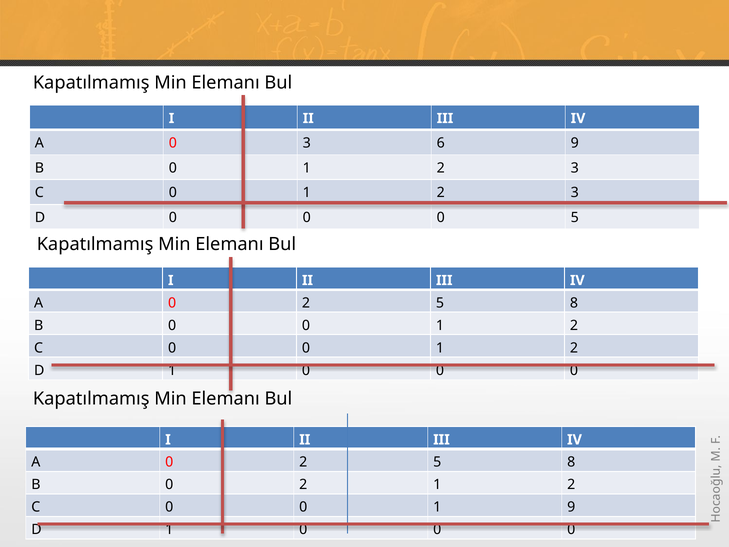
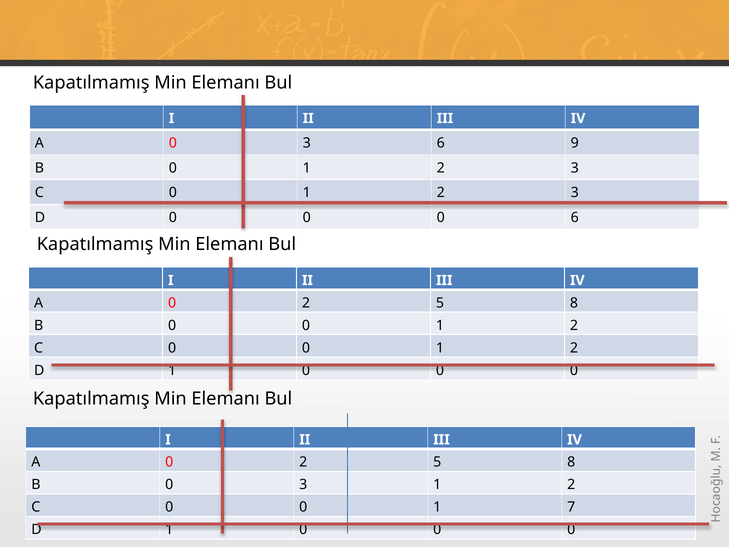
0 5: 5 -> 6 (575, 217)
B 0 2: 2 -> 3 (303, 484)
1 9: 9 -> 7 (571, 507)
